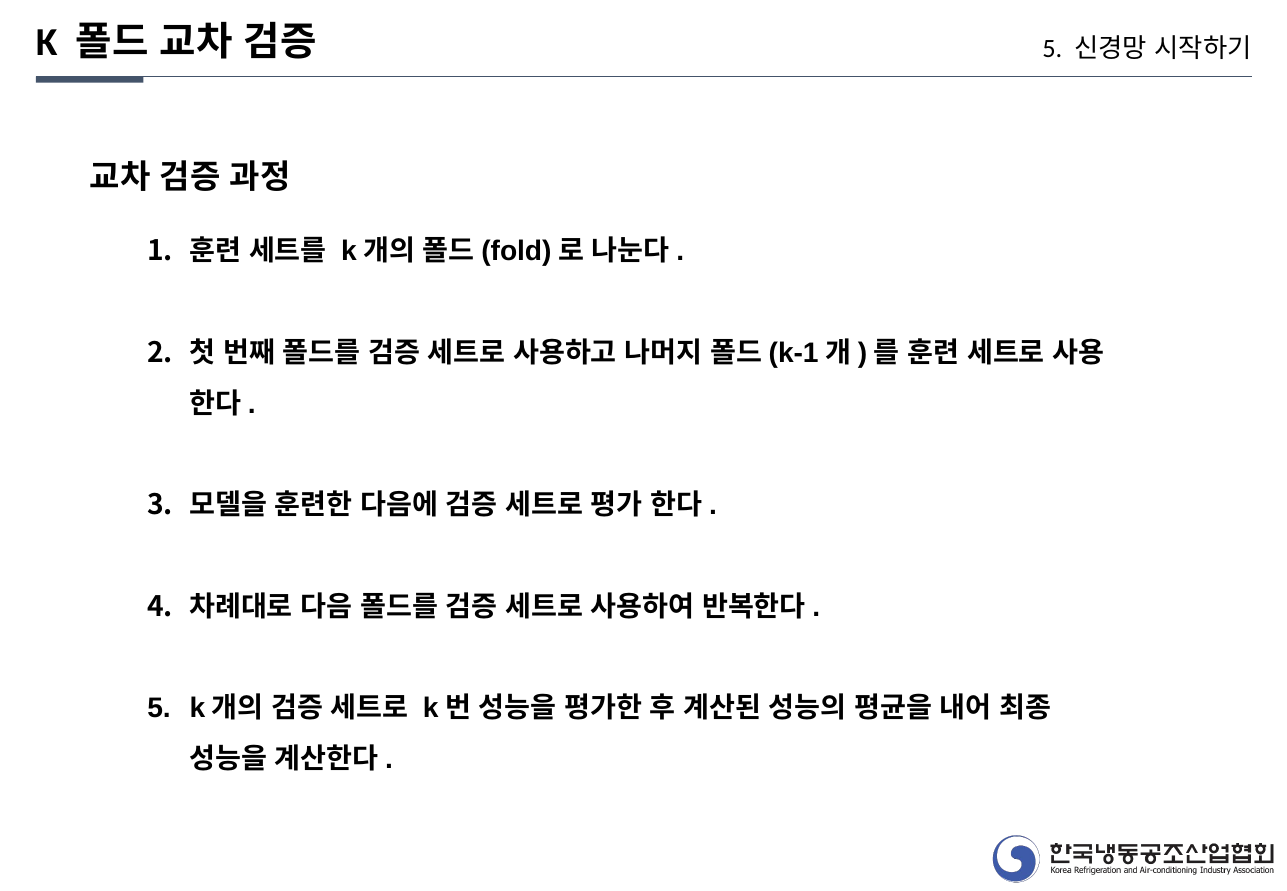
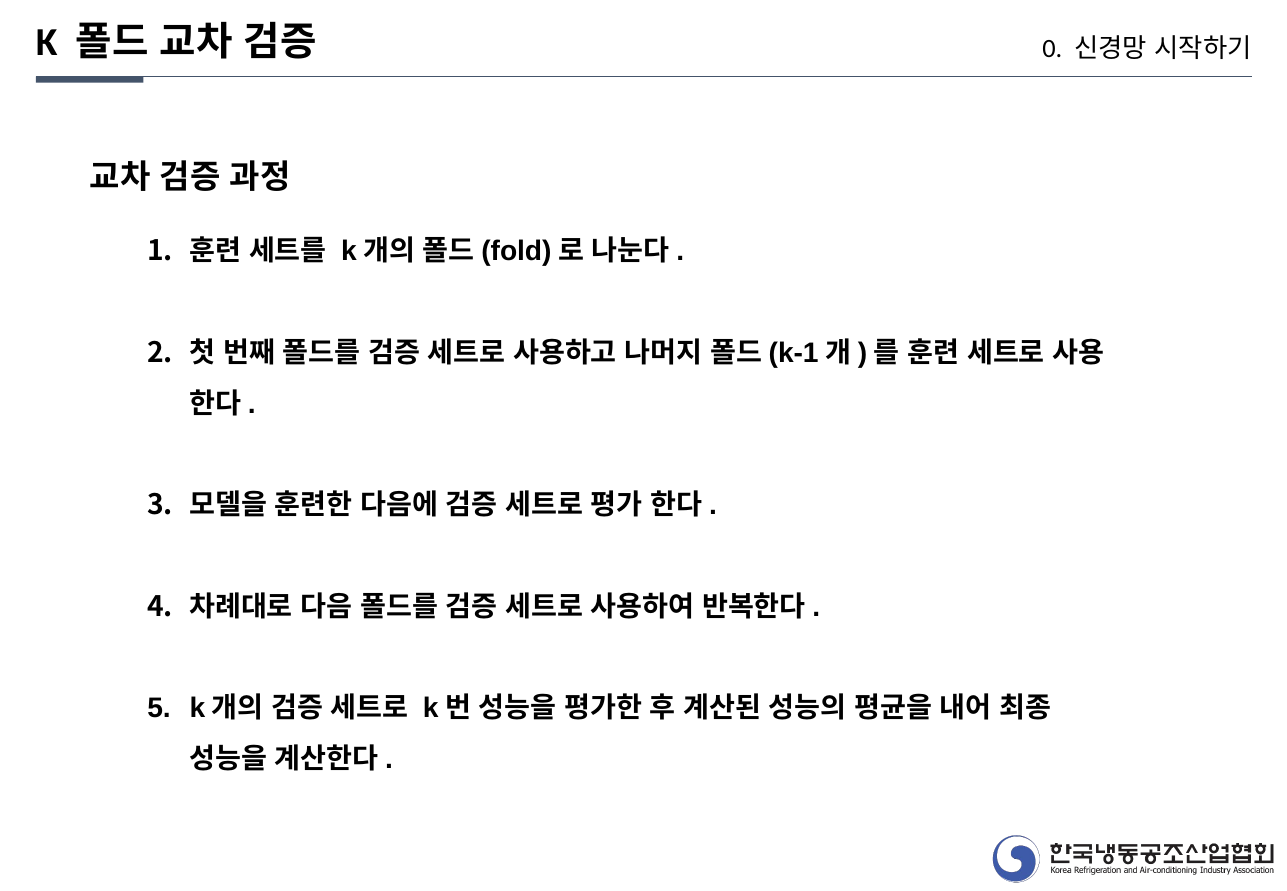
5: 5 -> 0 (1052, 49)
